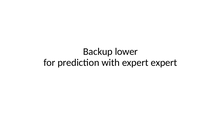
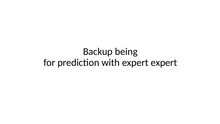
lower: lower -> being (126, 52)
